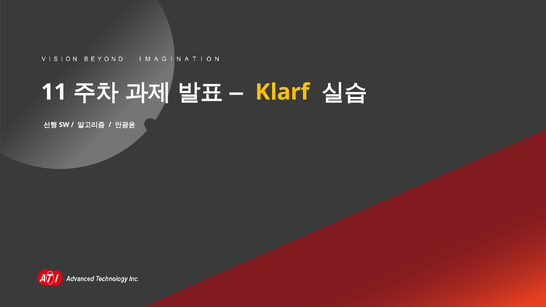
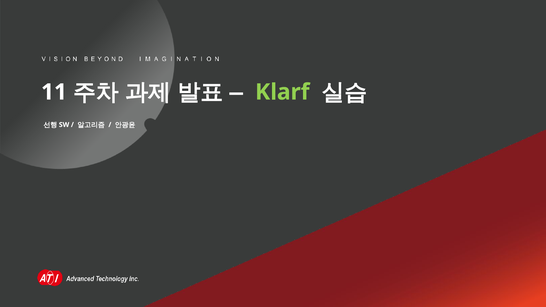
Klarf colour: yellow -> light green (282, 92)
